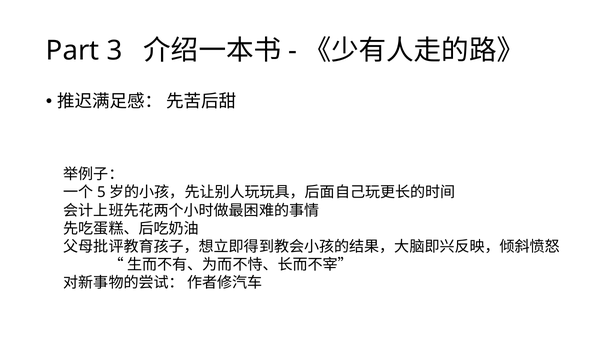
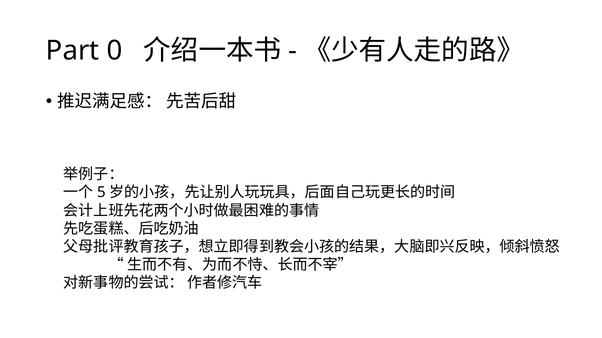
3: 3 -> 0 (114, 51)
